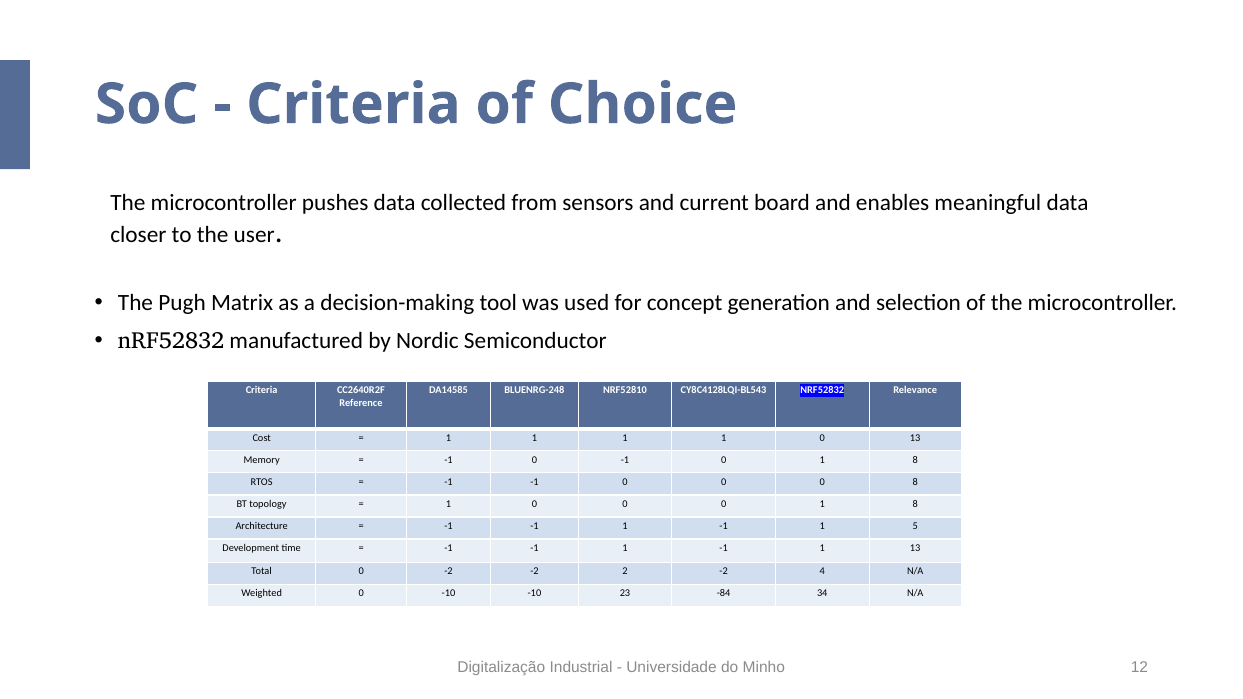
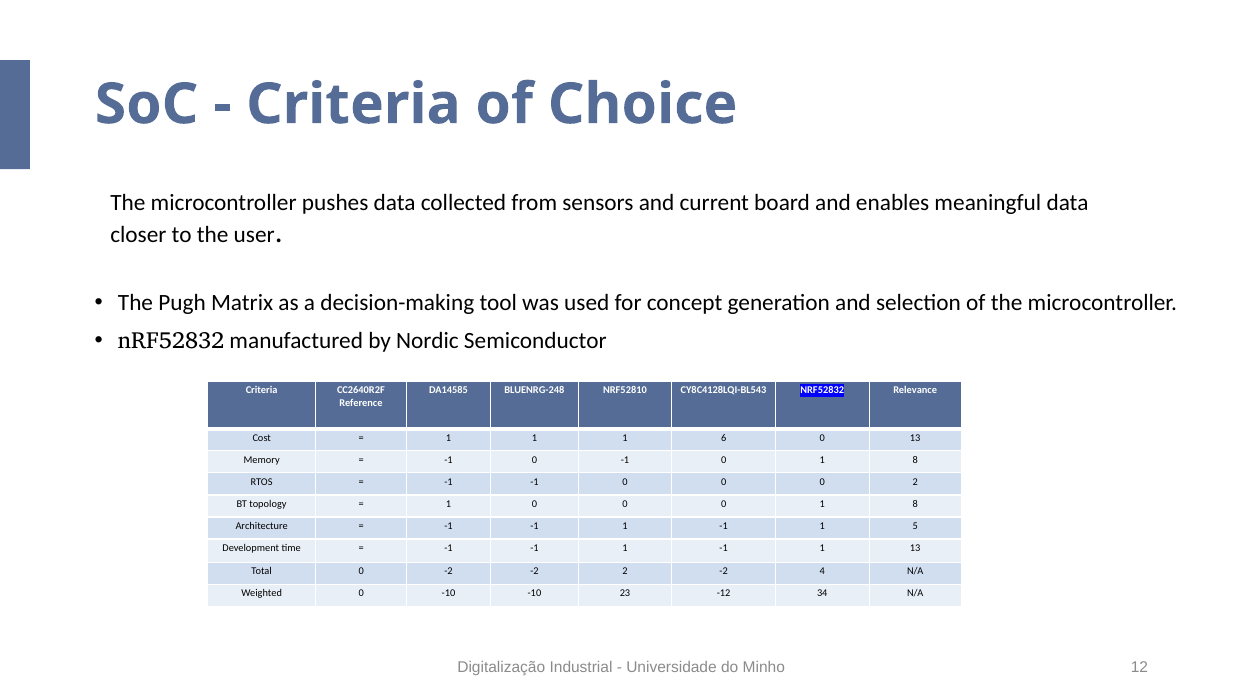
1 1 1 1: 1 -> 6 (724, 438)
0 8: 8 -> 2 (915, 482)
-84: -84 -> -12 (724, 594)
